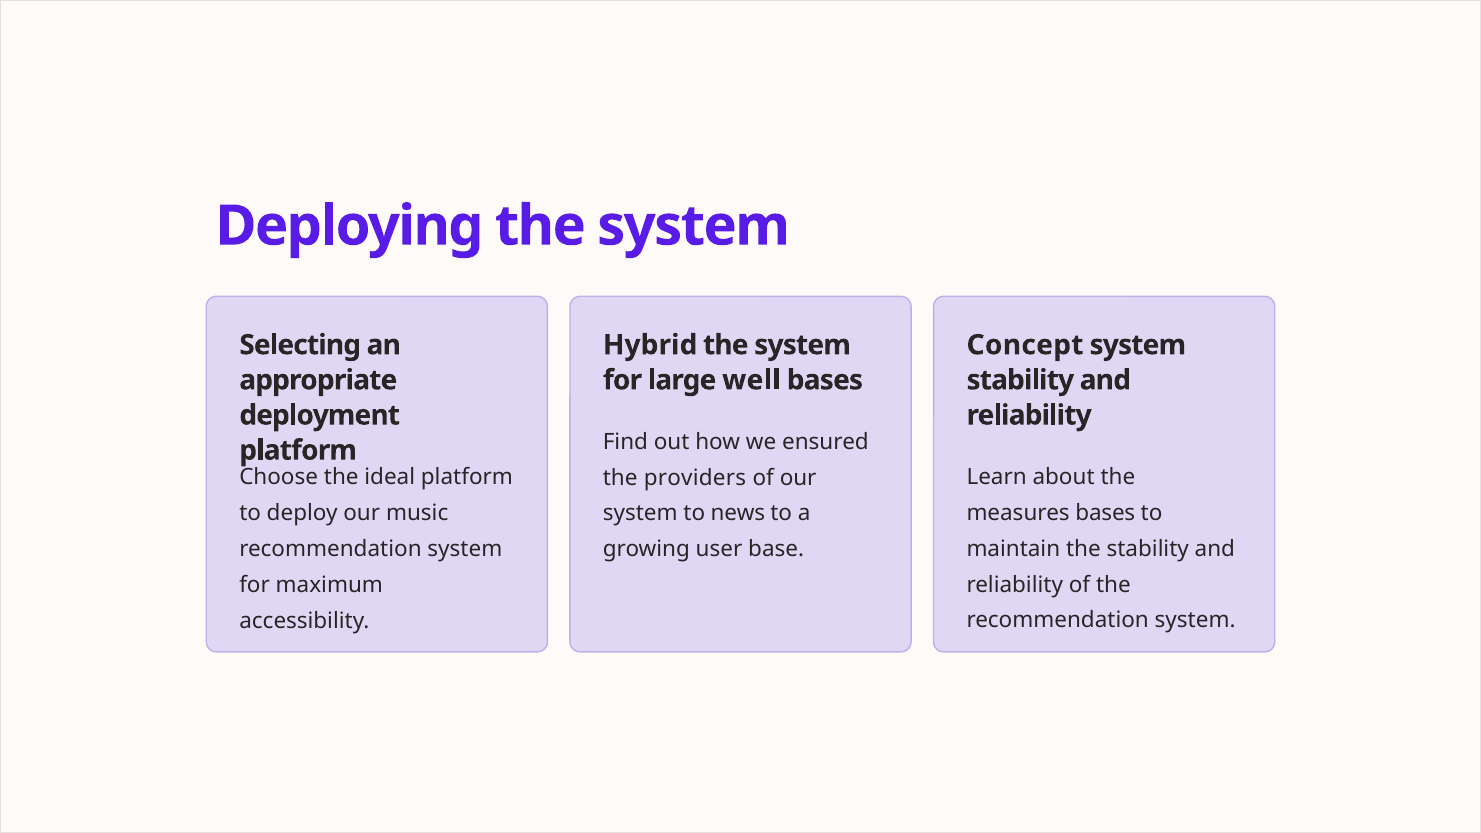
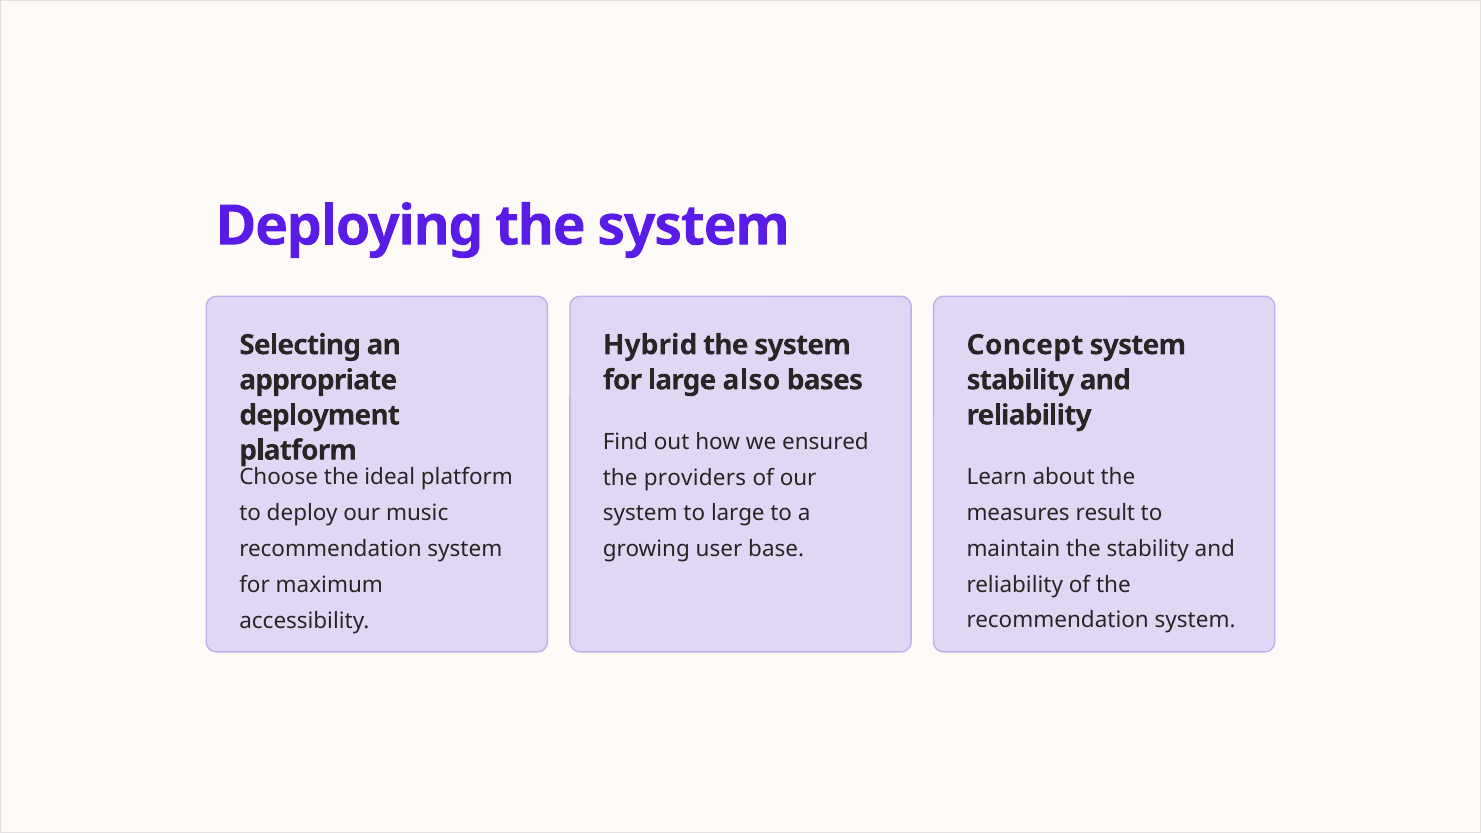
well: well -> also (751, 380)
measures bases: bases -> result (1105, 513)
to news: news -> large (738, 514)
